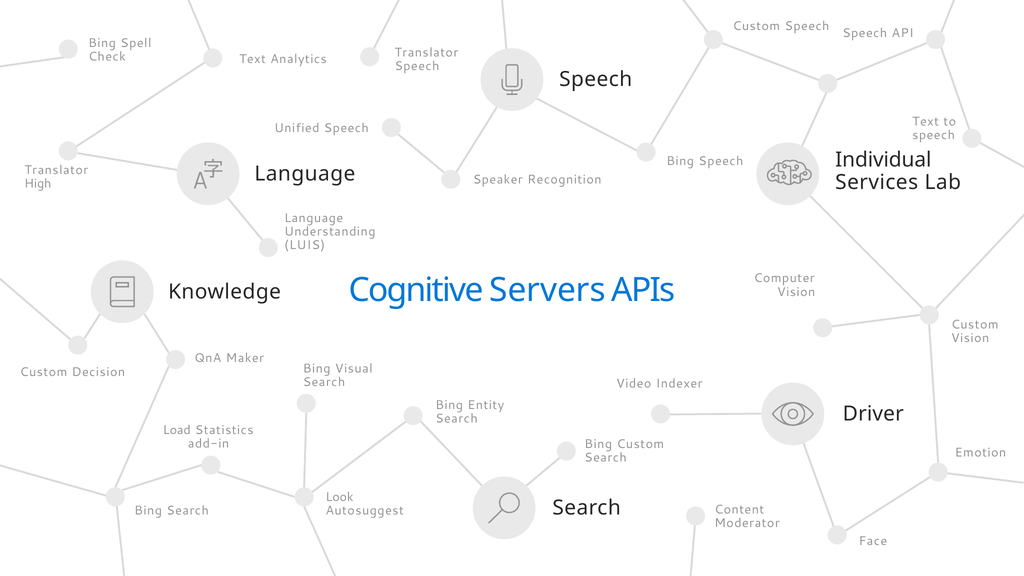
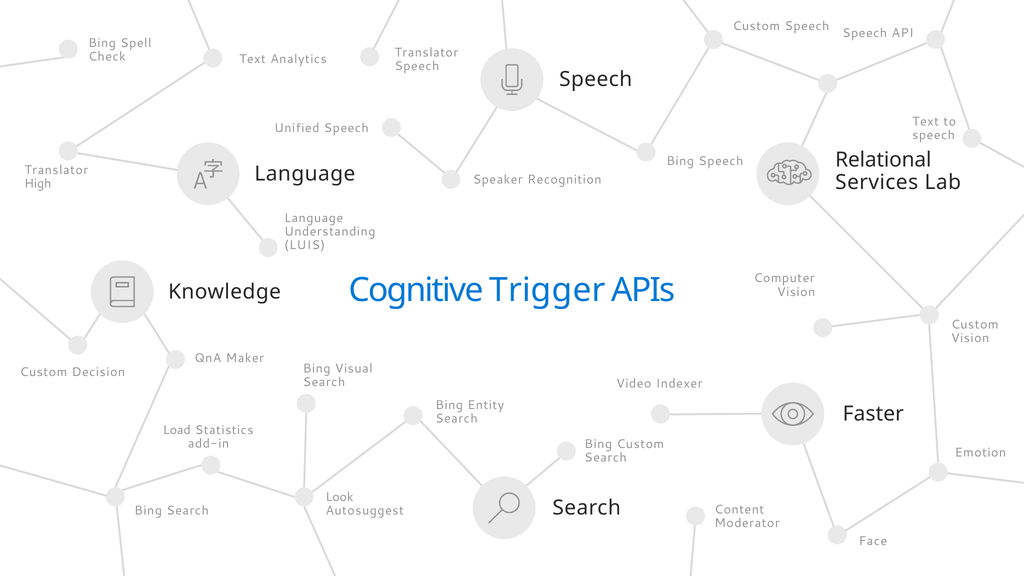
Individual: Individual -> Relational (883, 160)
Servers: Servers -> Trigger (547, 290)
Driver: Driver -> Faster (873, 414)
